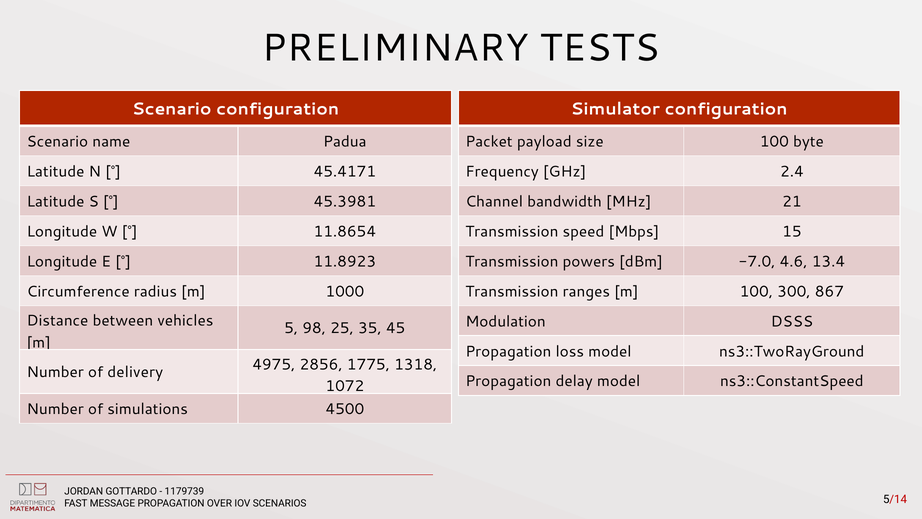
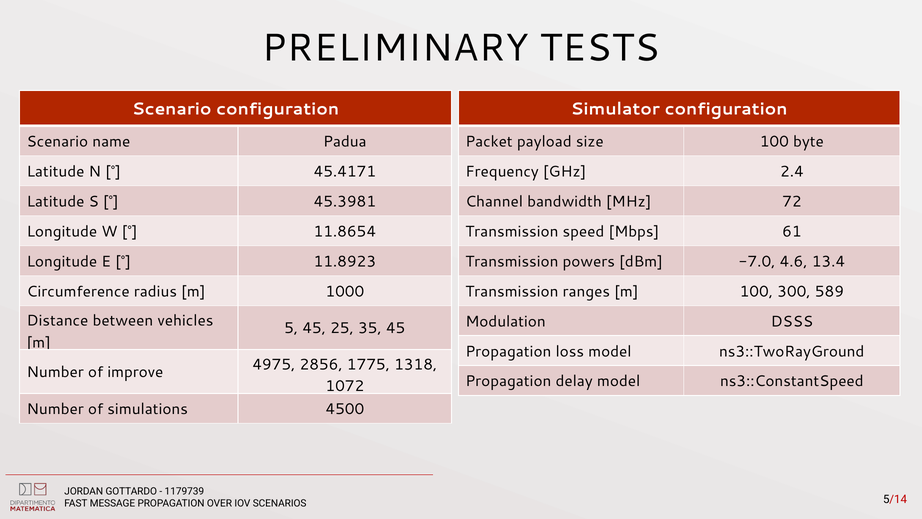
21: 21 -> 72 (792, 201)
15: 15 -> 61 (792, 231)
867: 867 -> 589 (829, 291)
5 98: 98 -> 45 (314, 328)
delivery: delivery -> improve (135, 372)
